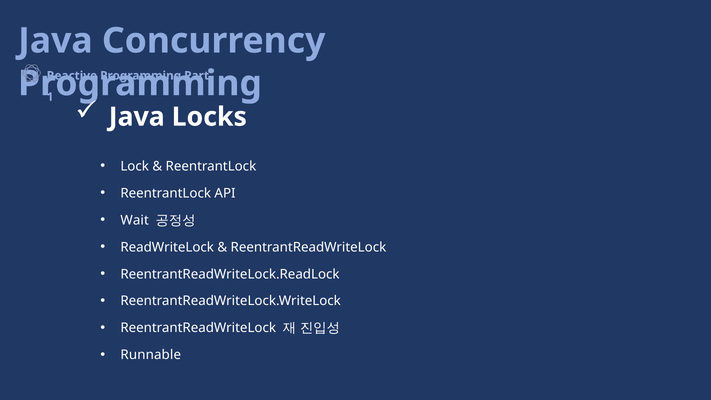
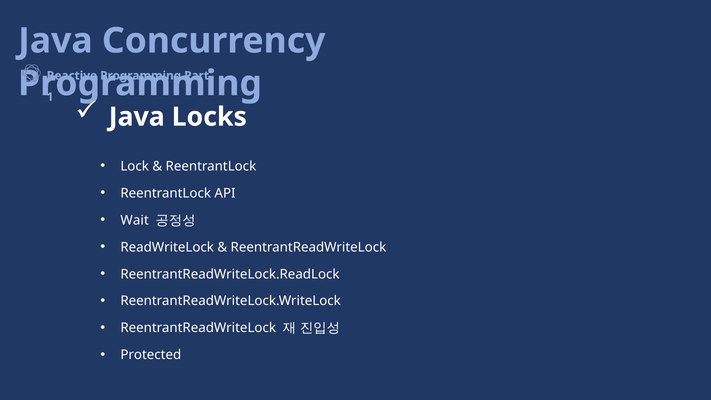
Runnable: Runnable -> Protected (151, 355)
